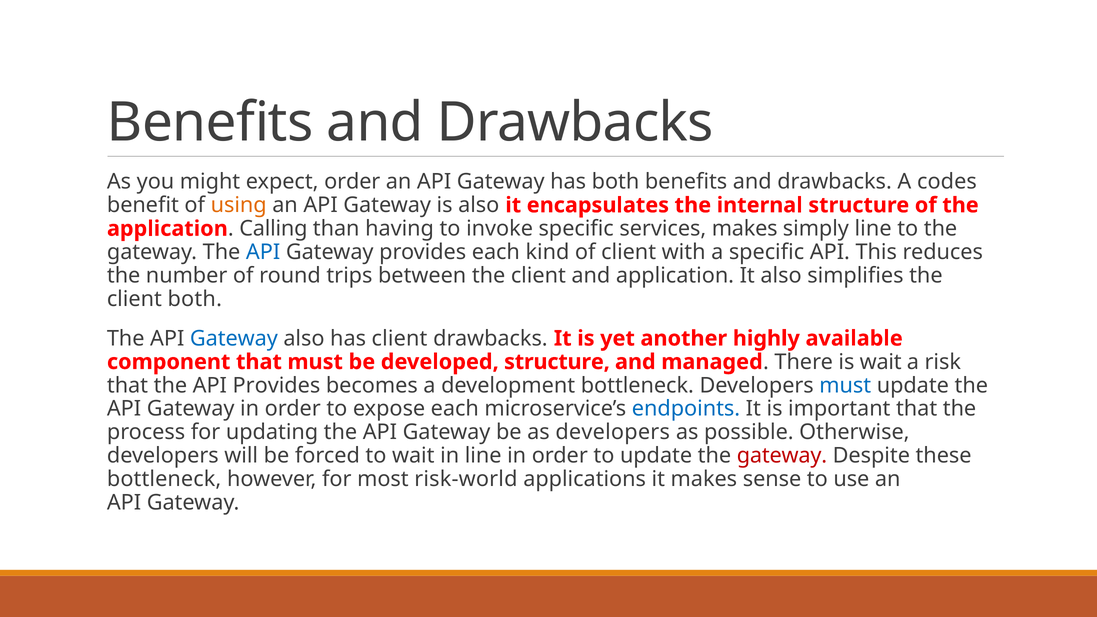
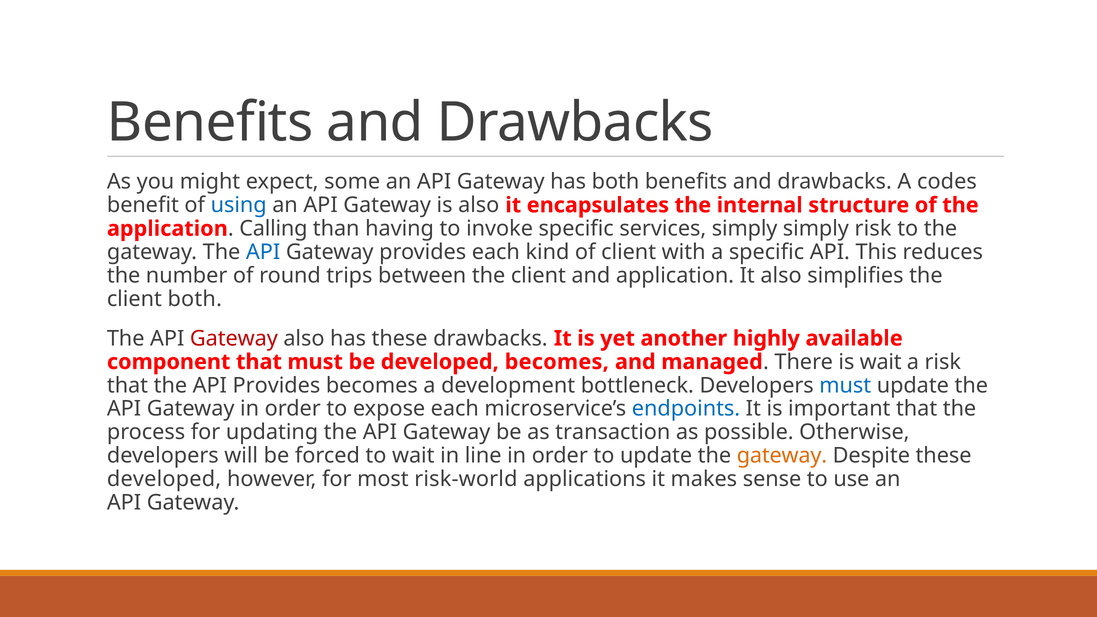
expect order: order -> some (352, 182)
using colour: orange -> blue (239, 205)
services makes: makes -> simply (745, 229)
simply line: line -> risk (873, 229)
Gateway colour: blue -> red (234, 338)
has client: client -> these (400, 338)
developed structure: structure -> becomes (557, 362)
as developers: developers -> transaction (613, 432)
gateway colour: red -> orange (782, 456)
bottleneck: bottleneck -> developed (164, 479)
